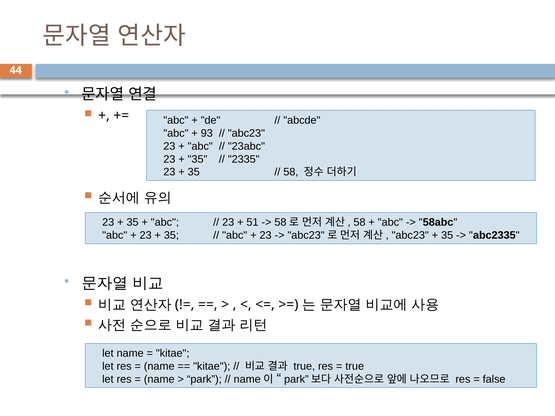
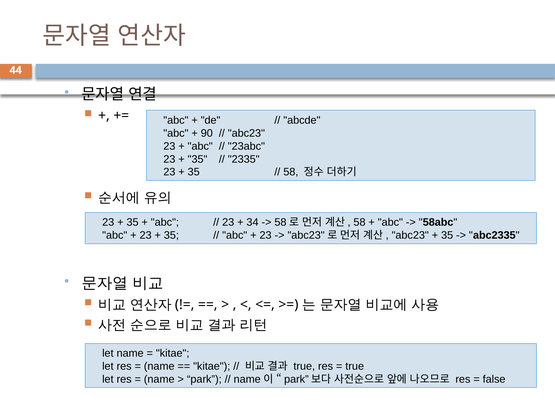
93: 93 -> 90 (207, 133)
51: 51 -> 34 (252, 222)
